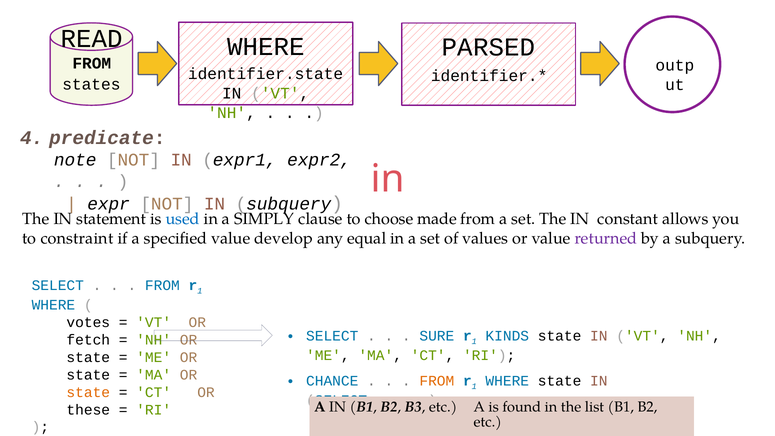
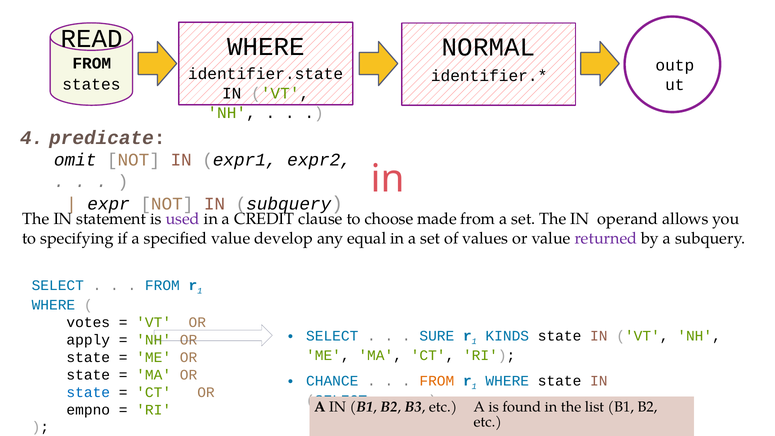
PARSED: PARSED -> NORMAL (489, 47)
note: note -> omit (75, 160)
used colour: blue -> purple (183, 219)
SIMPLY: SIMPLY -> CREDIT (264, 219)
constant: constant -> operand (628, 219)
constraint: constraint -> specifying (77, 238)
fetch: fetch -> apply (88, 340)
state colour: orange -> blue (88, 392)
these: these -> empno (88, 410)
